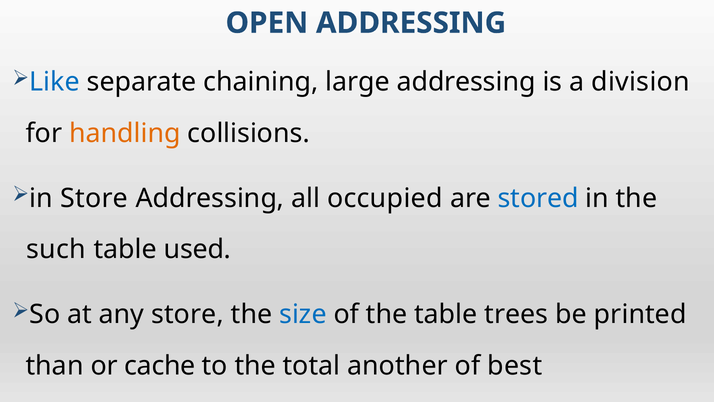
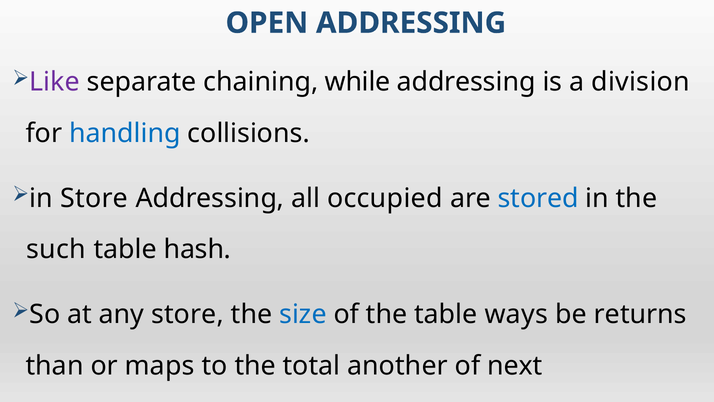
Like colour: blue -> purple (55, 82)
large: large -> while (358, 82)
handling colour: orange -> blue (125, 133)
used: used -> hash (197, 249)
trees: trees -> ways (516, 314)
printed: printed -> returns (640, 314)
cache: cache -> maps (160, 366)
best: best -> next (515, 366)
